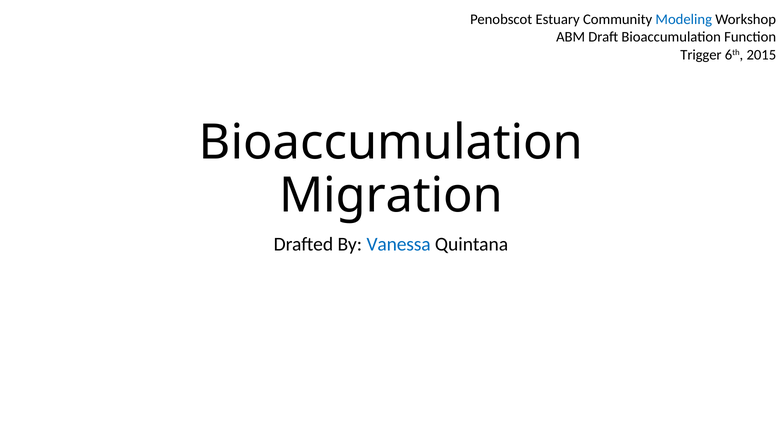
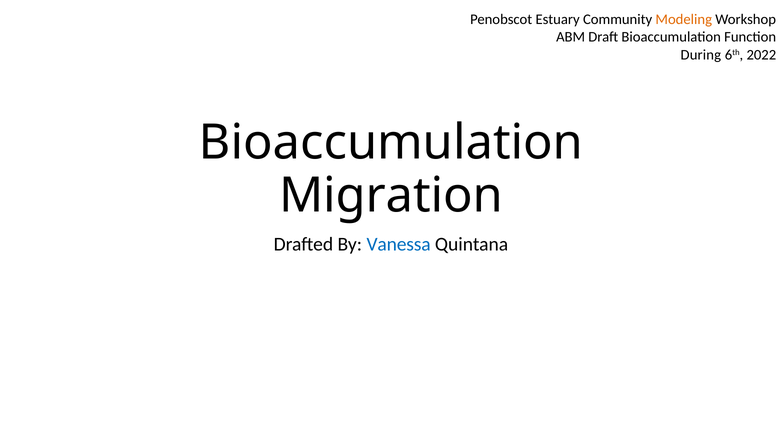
Modeling colour: blue -> orange (684, 20)
Trigger: Trigger -> During (701, 55)
2015: 2015 -> 2022 (761, 55)
